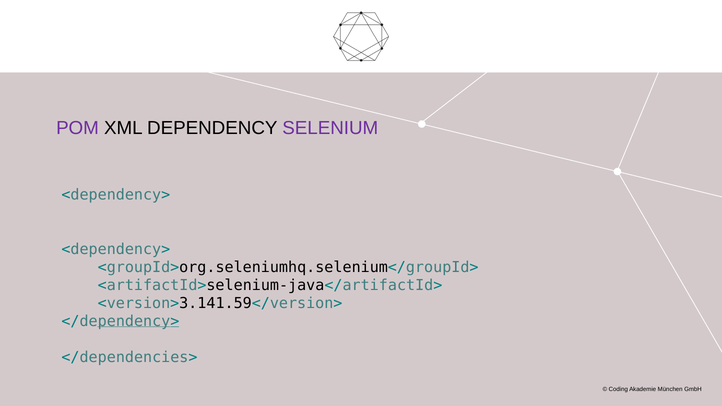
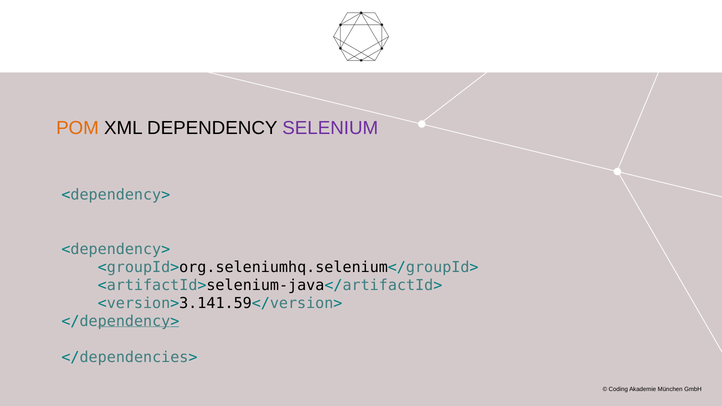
POM colour: purple -> orange (77, 128)
